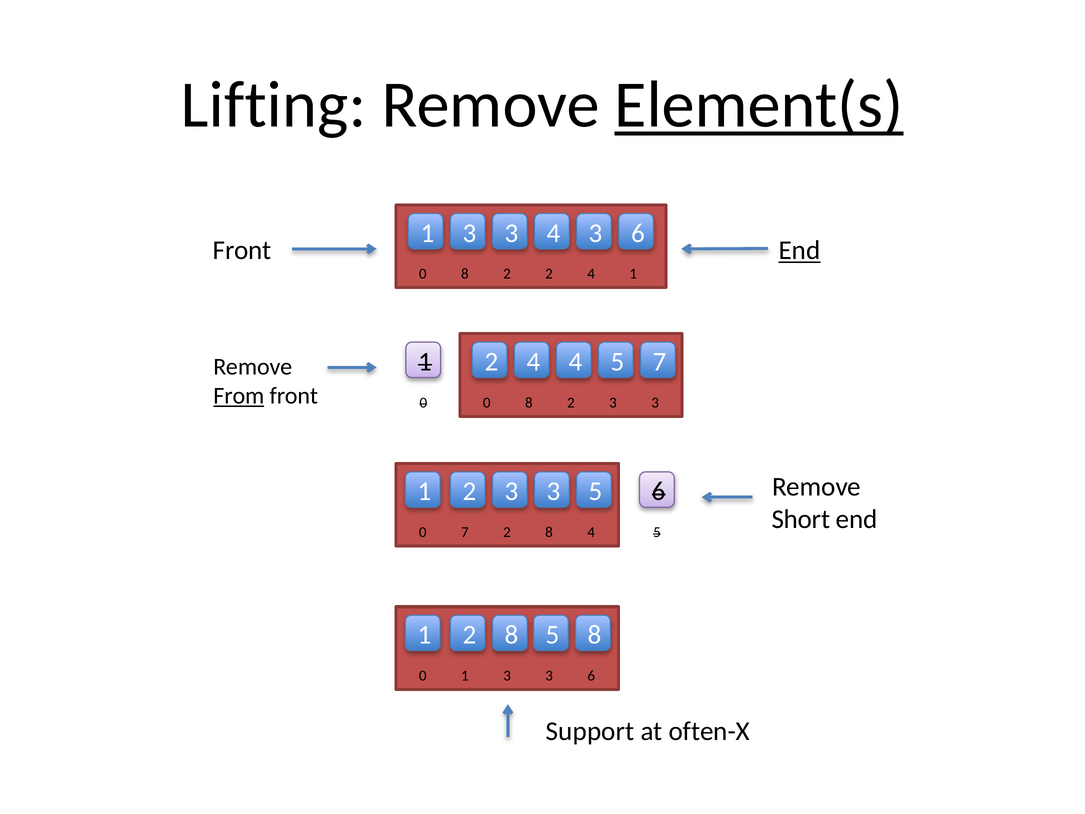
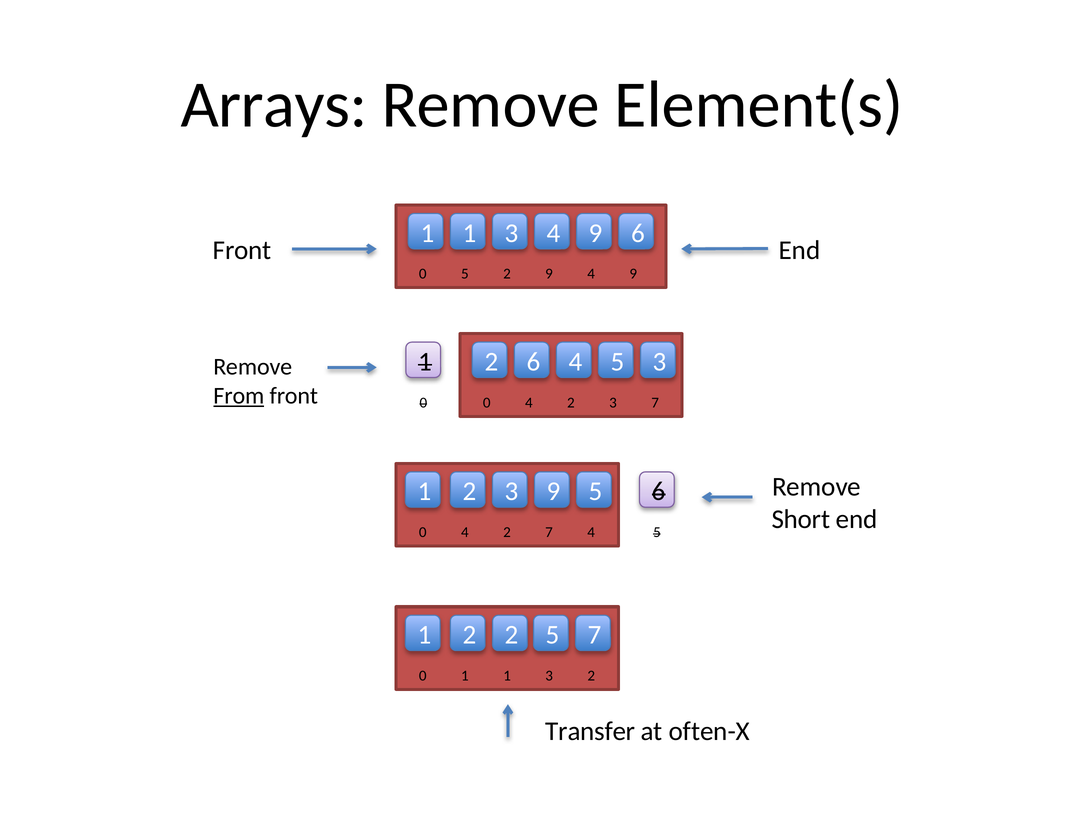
Lifting: Lifting -> Arrays (274, 105)
Element(s underline: present -> none (759, 105)
3: 3 -> 1 (470, 233)
3 4 3: 3 -> 9 (596, 233)
End underline: present -> none (799, 250)
8: 8 -> 5 (465, 274)
2 2: 2 -> 9 (549, 274)
1: 1 -> 9 (633, 274)
4: 4 -> 6 (534, 362)
5 7: 7 -> 3 (660, 362)
8: 8 -> 4 (529, 402)
3: 3 -> 7 (655, 402)
3: 3 -> 9 (554, 491)
7: 7 -> 4 (465, 532)
8: 8 -> 7 (549, 532)
8: 8 -> 2 (512, 635)
5 8: 8 -> 7 (595, 635)
0 1 3: 3 -> 1 (507, 675)
6: 6 -> 2 (591, 675)
Support: Support -> Transfer (590, 731)
